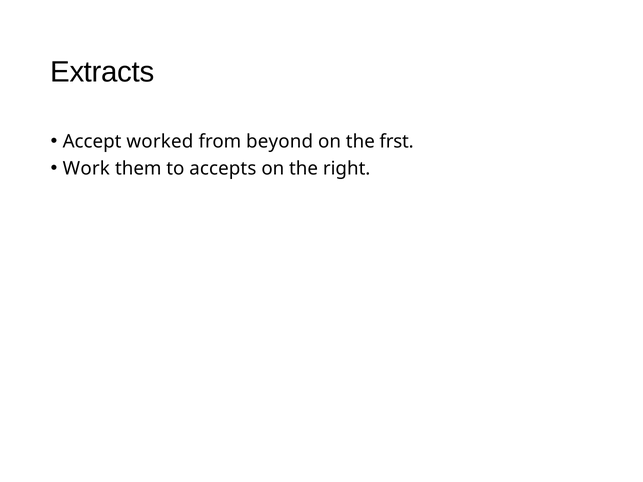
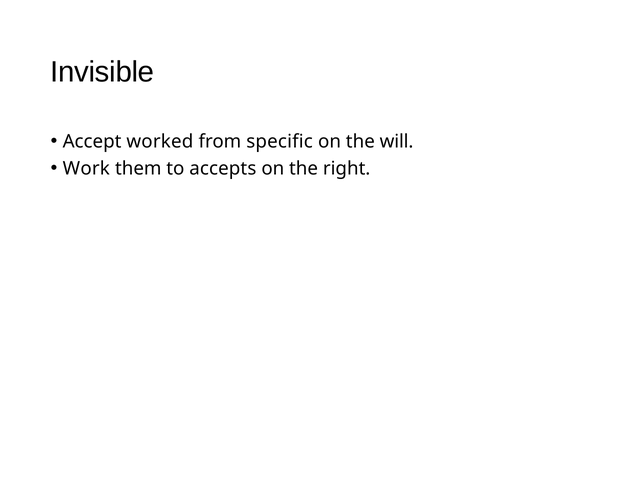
Extracts: Extracts -> Invisible (102, 72)
beyond: beyond -> specific (280, 142)
frst: frst -> will (397, 142)
